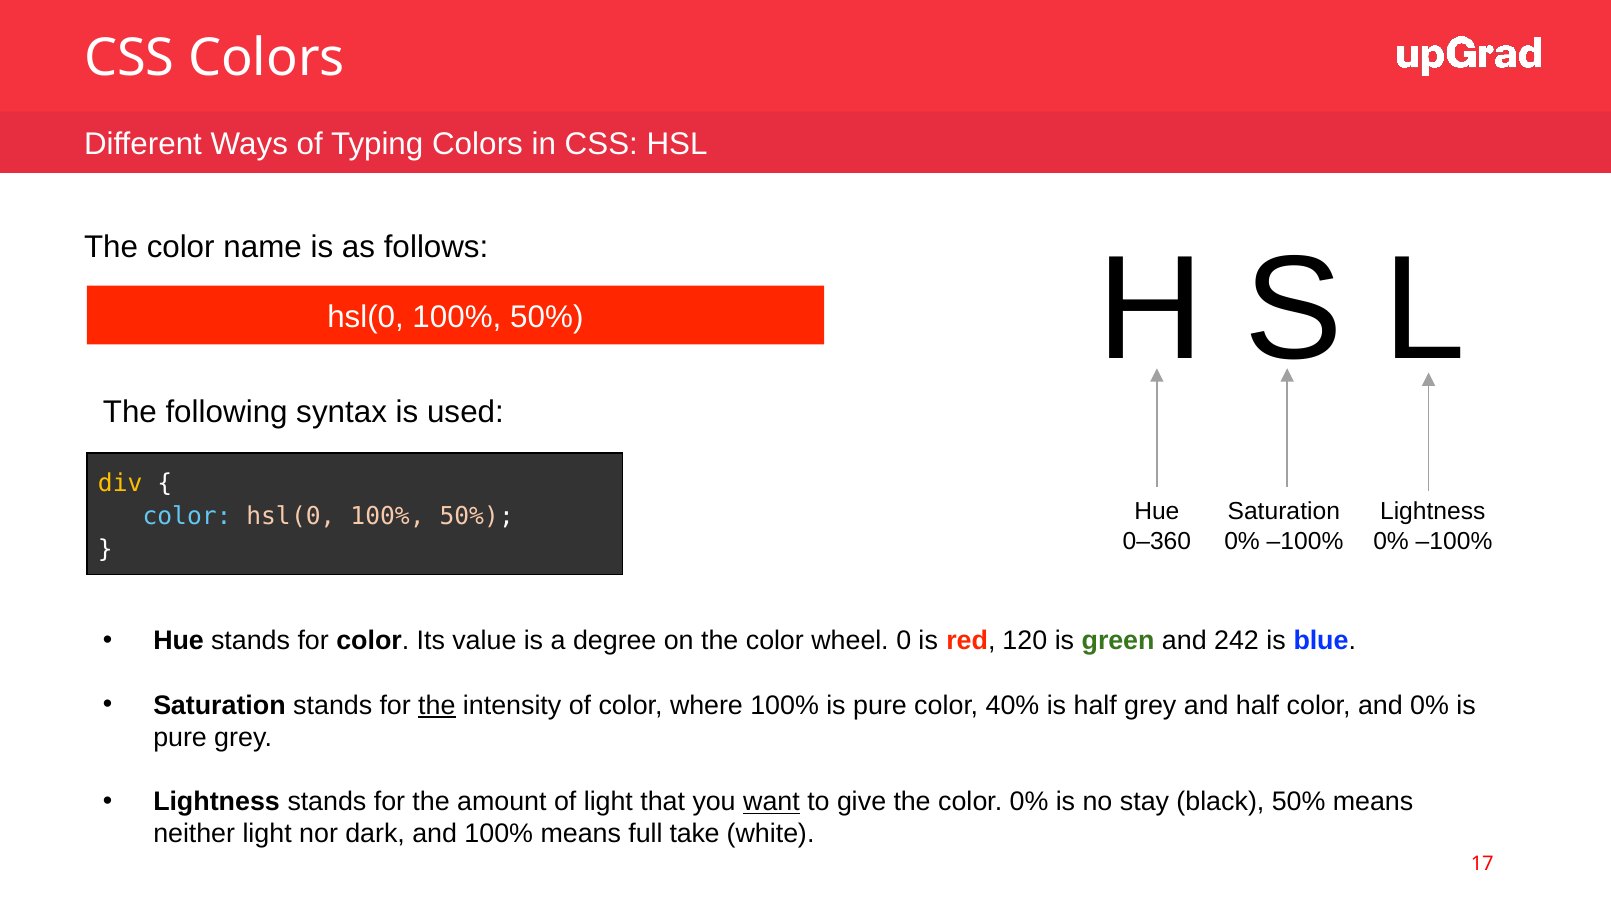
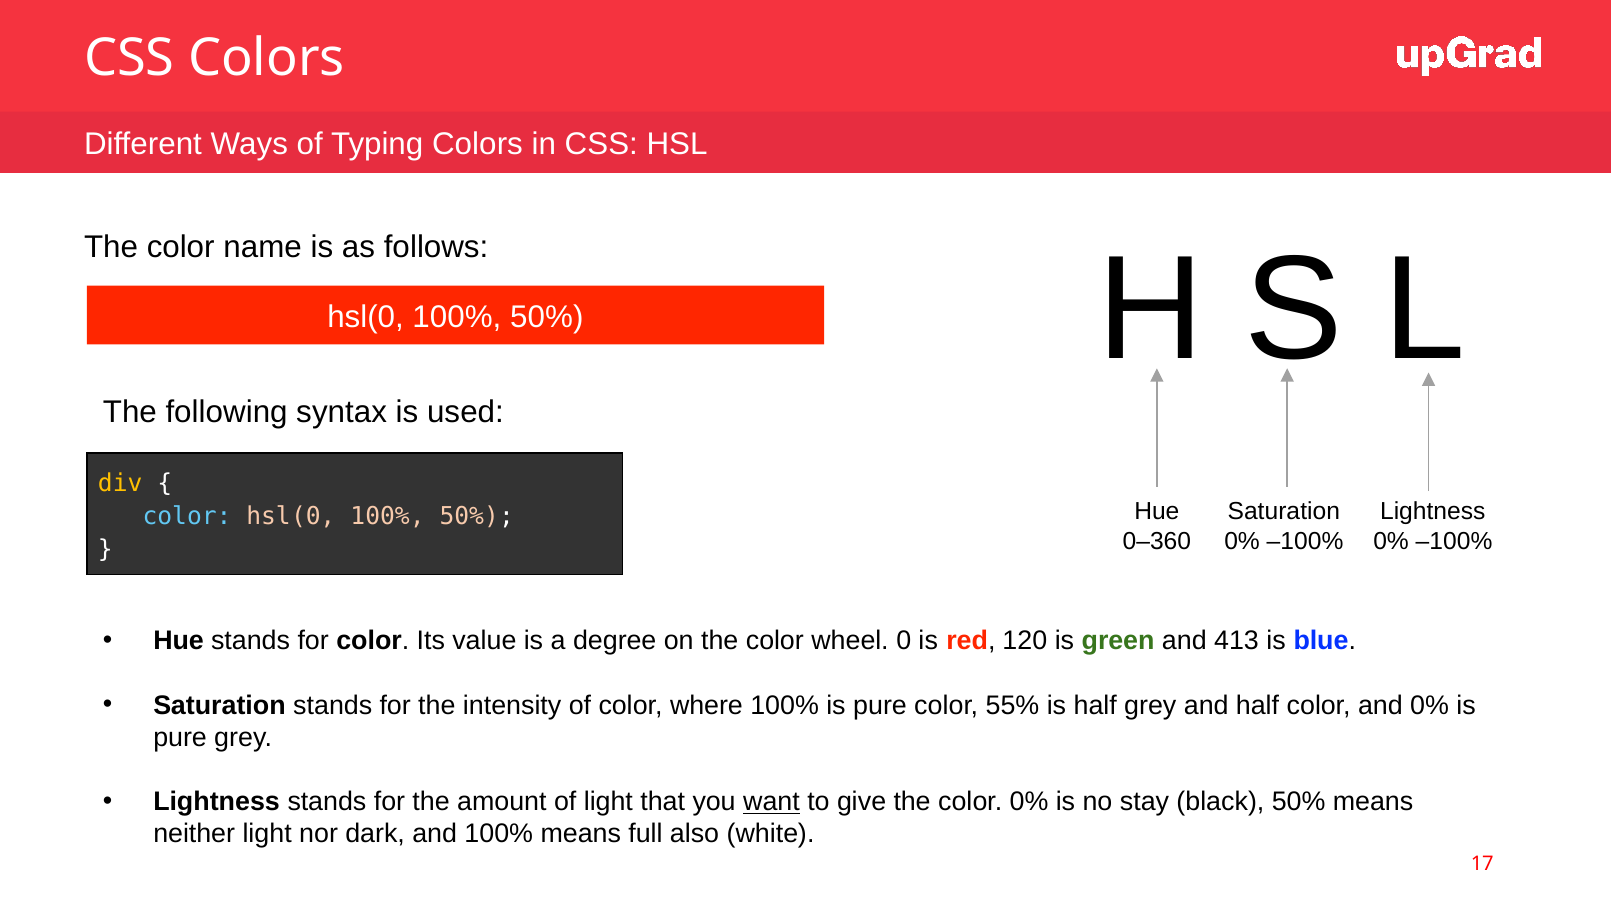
242: 242 -> 413 (1237, 641)
the underline: present -> none (437, 705)
40%: 40% -> 55% (1013, 705)
take: take -> also (695, 834)
